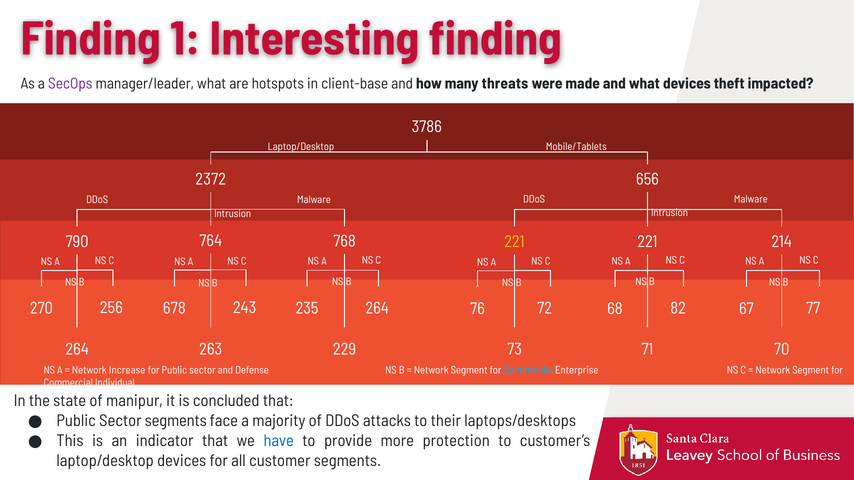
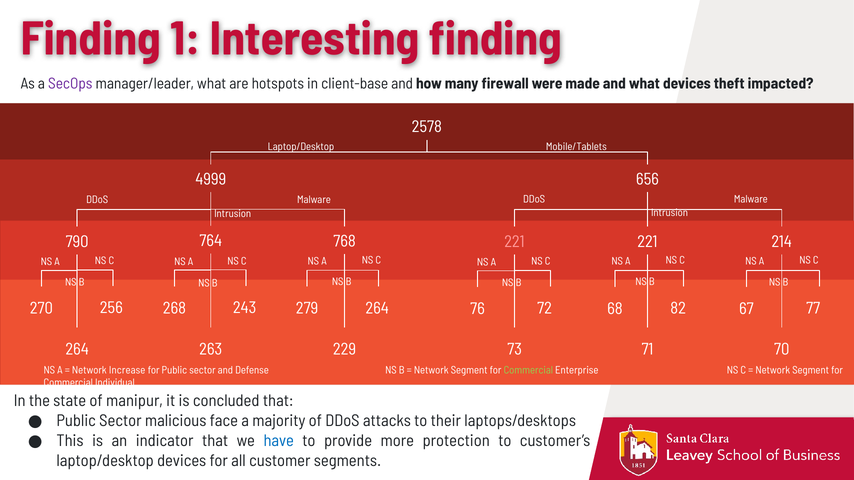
threats: threats -> firewall (505, 84)
3786: 3786 -> 2578 (427, 127)
2372: 2372 -> 4999 (211, 180)
221 colour: yellow -> pink (515, 242)
678: 678 -> 268 (174, 309)
235: 235 -> 279 (307, 308)
Commercial colour: light blue -> light green (528, 370)
Sector segments: segments -> malicious (176, 421)
